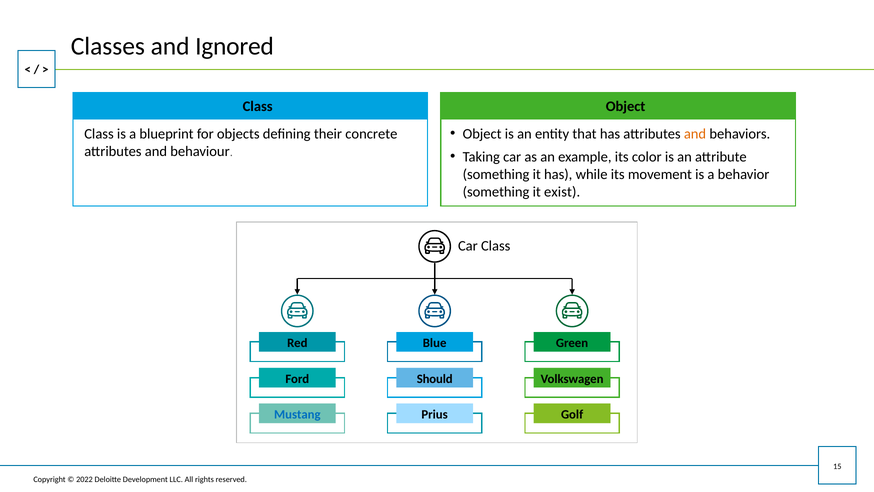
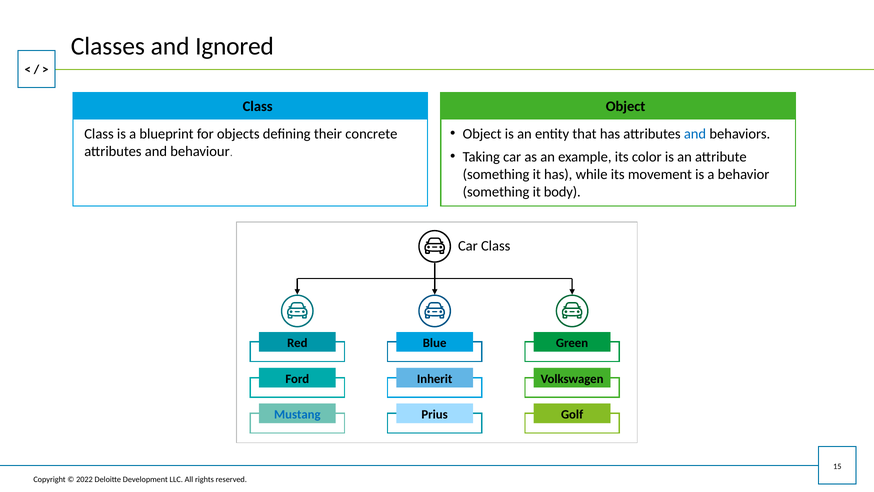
and colour: orange -> blue (695, 134)
exist: exist -> body (562, 192)
Should: Should -> Inherit (435, 379)
